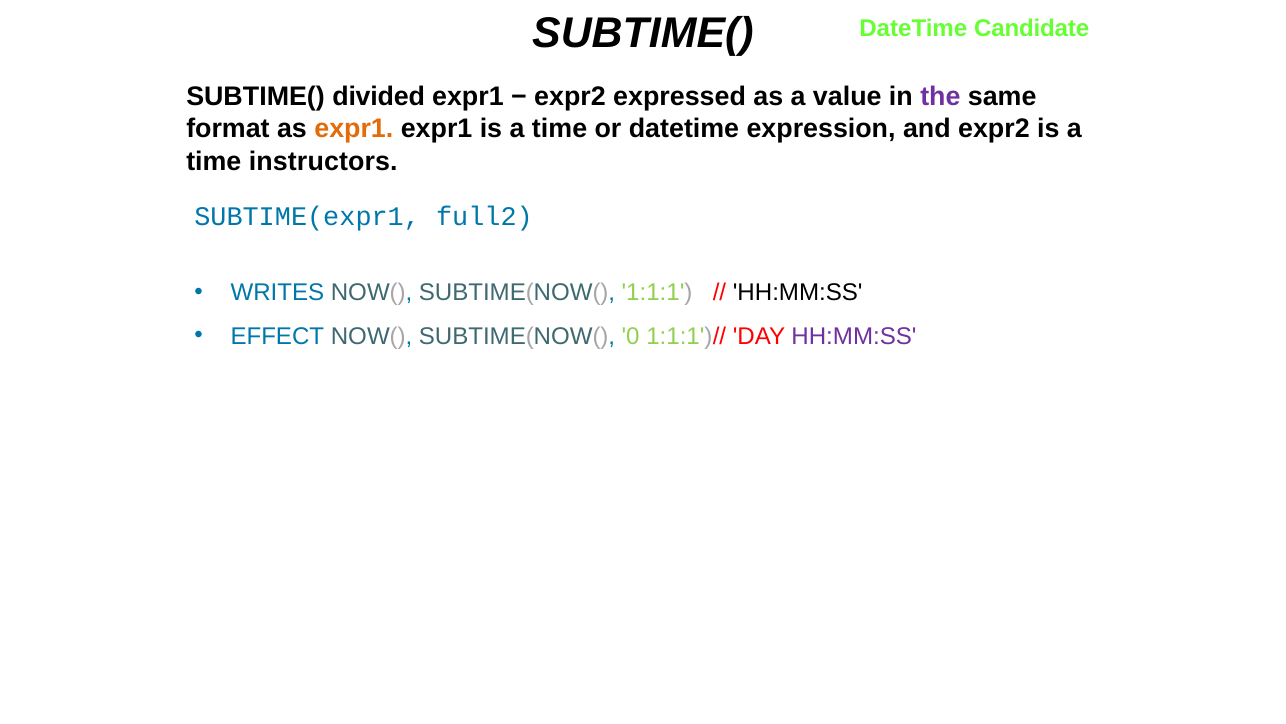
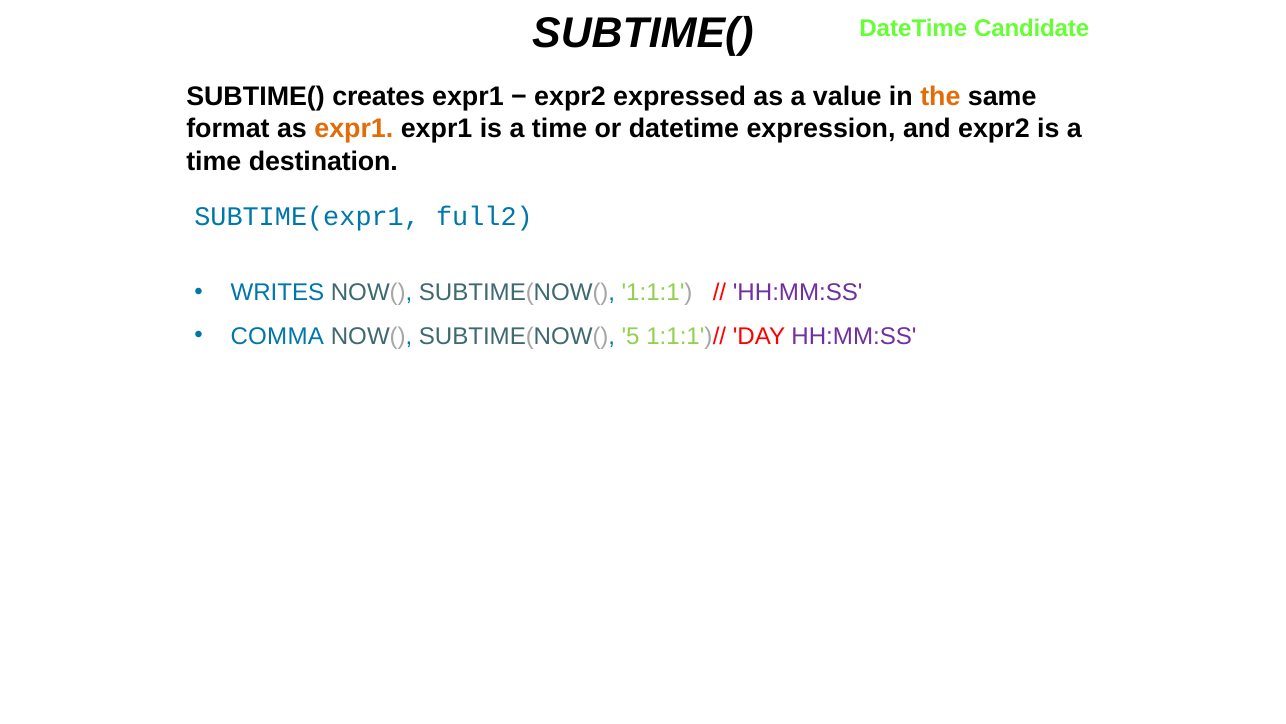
divided: divided -> creates (379, 97)
the colour: purple -> orange (940, 97)
instructors: instructors -> destination (323, 161)
HH:MM:SS colour: black -> purple (798, 293)
EFFECT: EFFECT -> COMMA (277, 336)
0: 0 -> 5 (631, 336)
